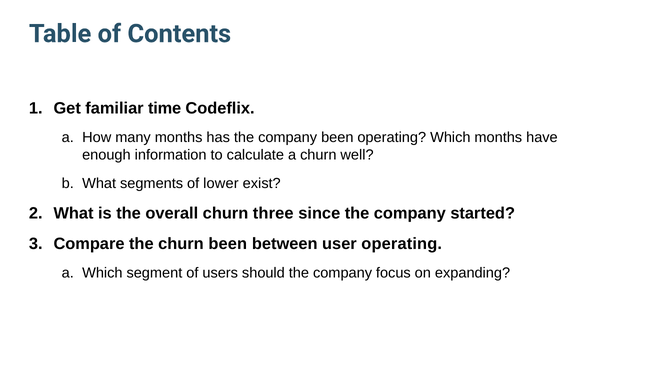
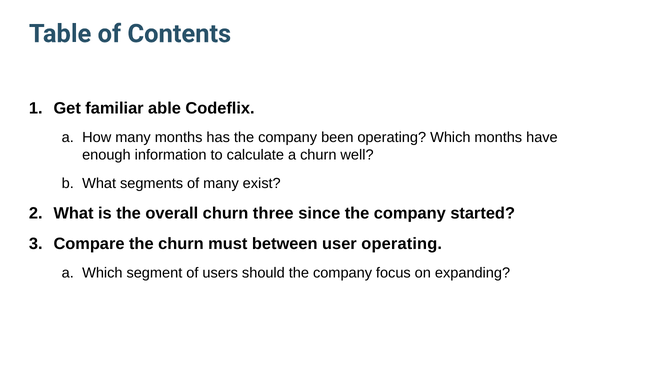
time: time -> able (165, 108)
of lower: lower -> many (221, 184)
churn been: been -> must (228, 244)
